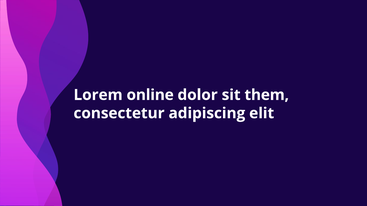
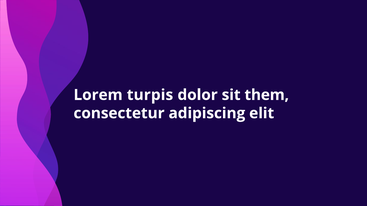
online: online -> turpis (150, 95)
